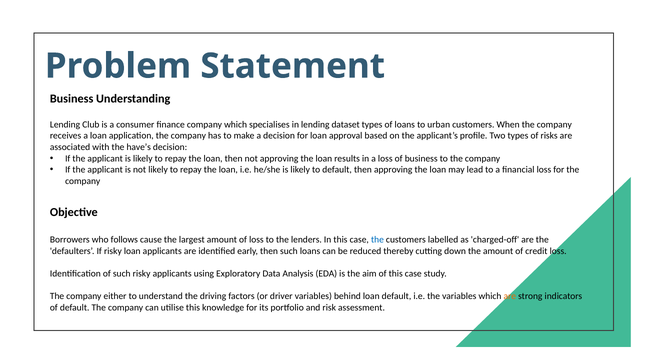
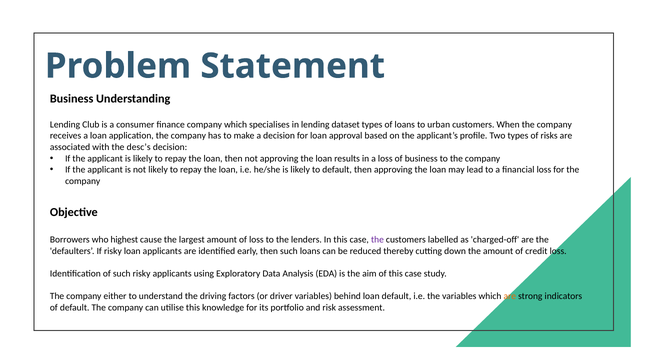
have’s: have’s -> desc’s (139, 147)
follows: follows -> highest (124, 240)
the colour: blue -> purple (377, 240)
